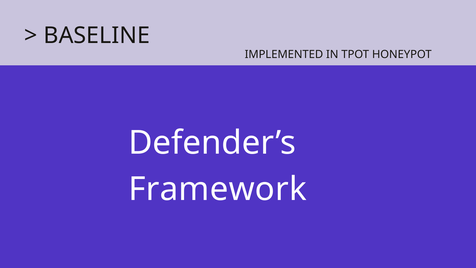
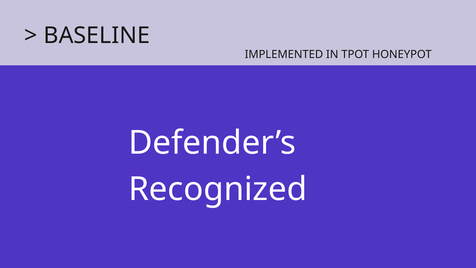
Framework: Framework -> Recognized (218, 189)
